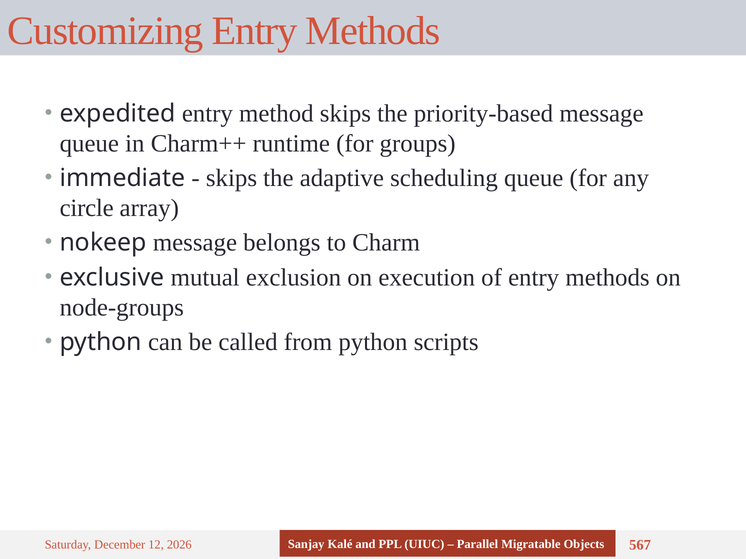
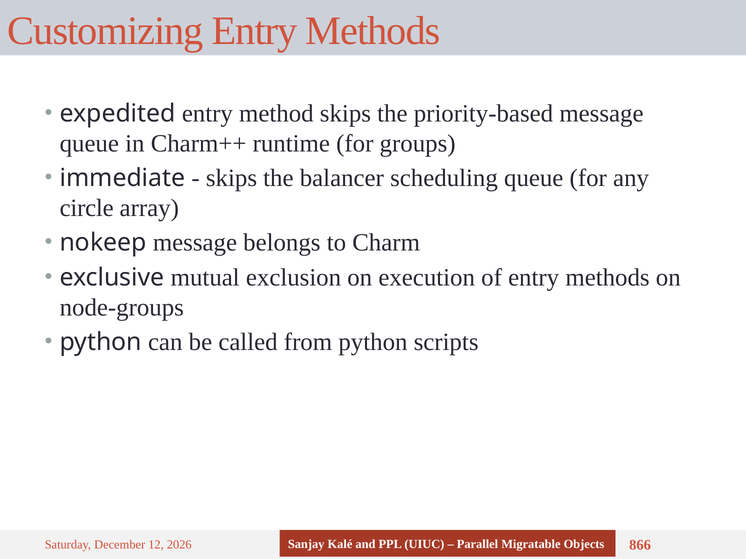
adaptive: adaptive -> balancer (342, 178)
567: 567 -> 866 (640, 545)
